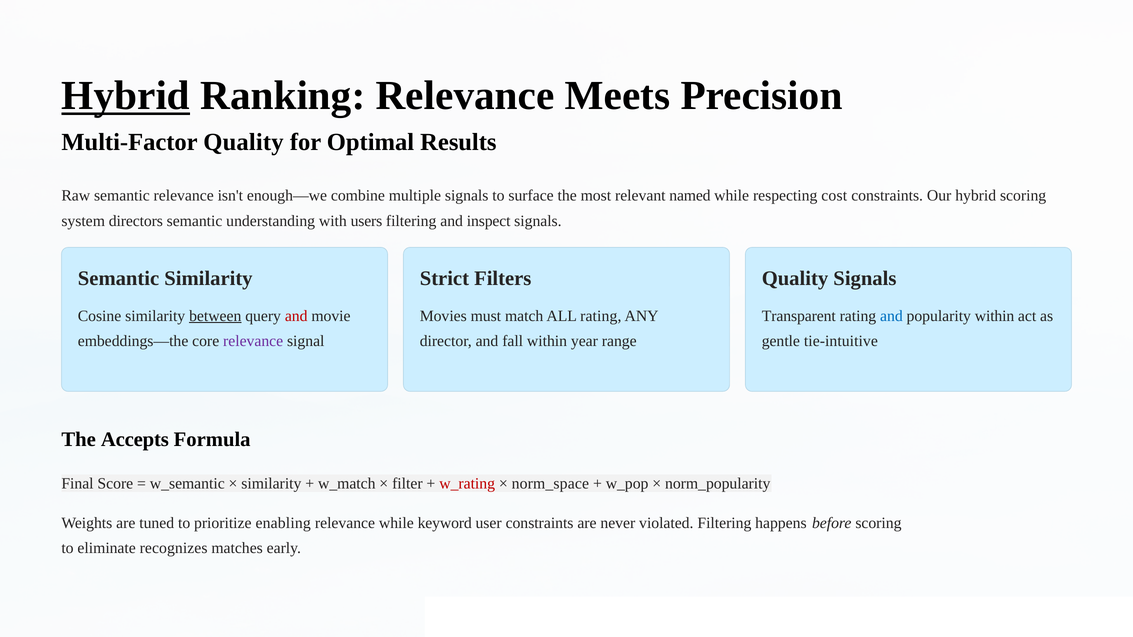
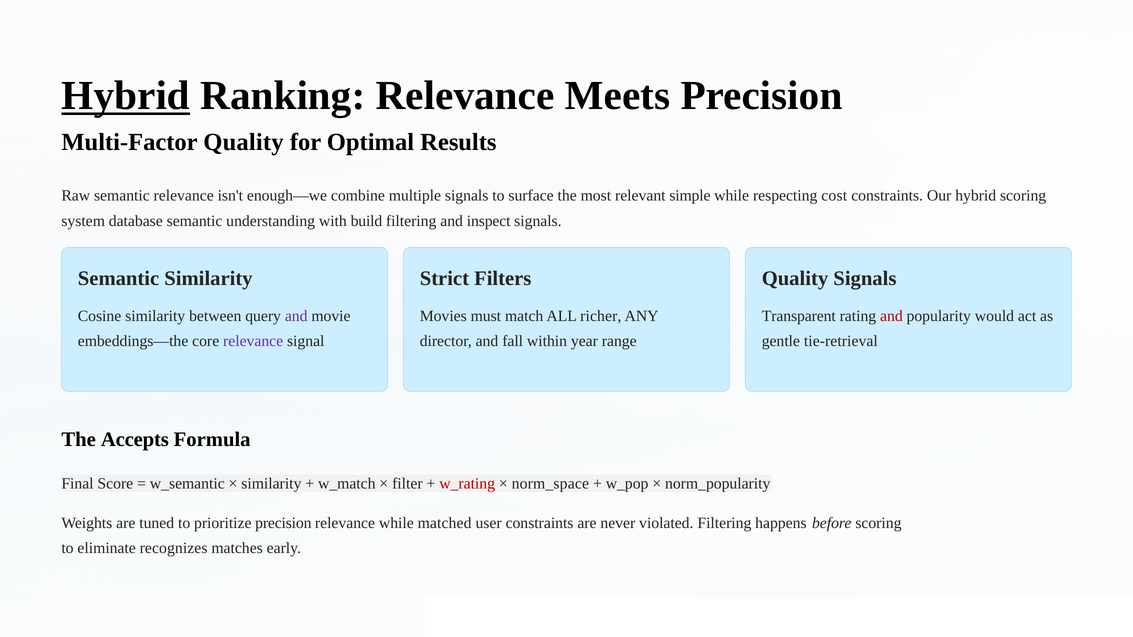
named: named -> simple (690, 196)
directors: directors -> database (136, 221)
users: users -> build (366, 221)
between underline: present -> none (215, 316)
and colour: red -> purple (296, 316)
ALL rating: rating -> richer (601, 316)
and colour: blue -> red (891, 316)
popularity within: within -> would (994, 316)
tie-intuitive: tie-intuitive -> tie-retrieval (841, 341)
prioritize enabling: enabling -> precision (283, 523)
keyword: keyword -> matched (445, 523)
